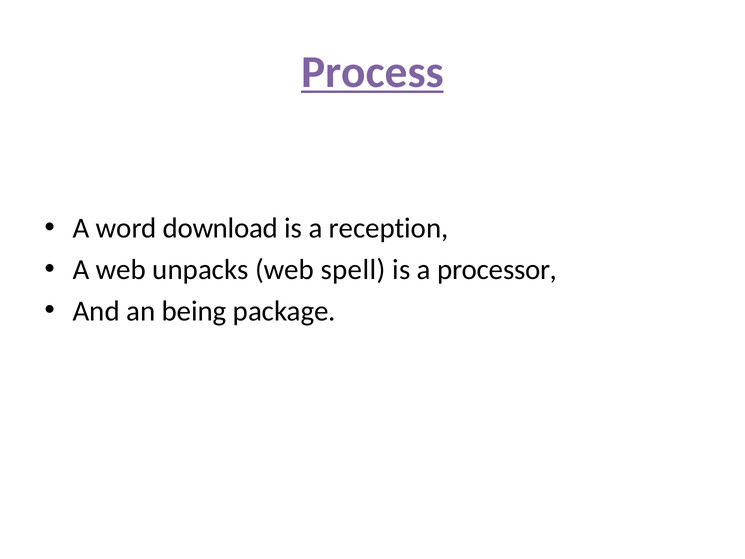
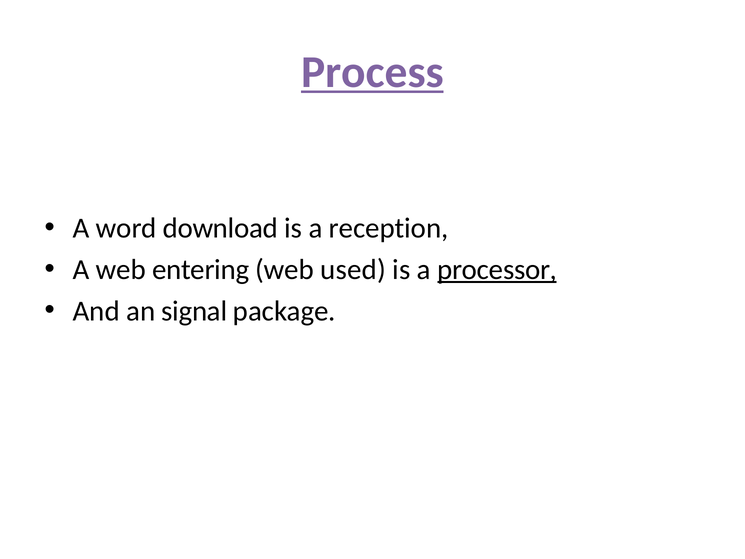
unpacks: unpacks -> entering (201, 269)
spell: spell -> used (353, 269)
processor underline: none -> present (497, 269)
being: being -> signal (194, 311)
